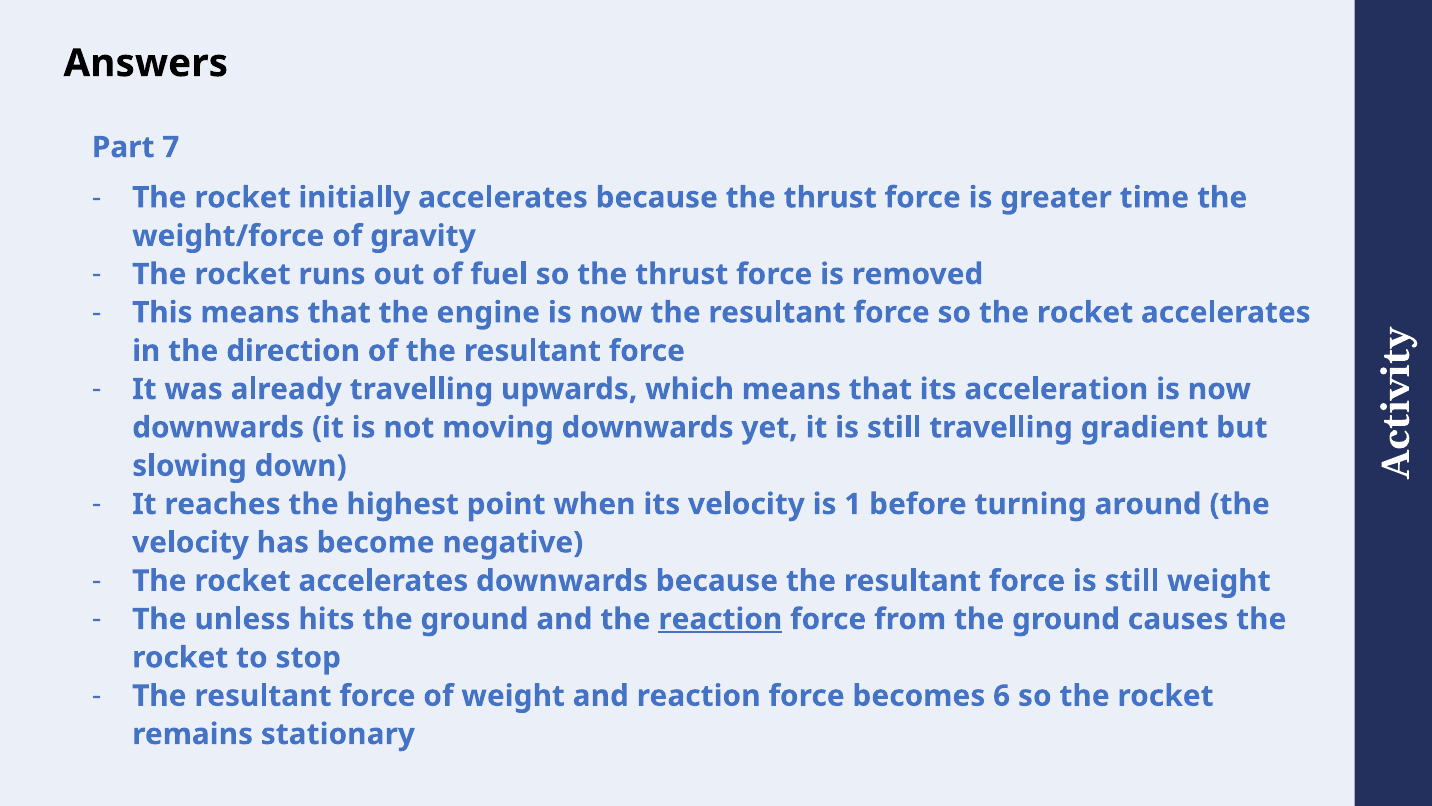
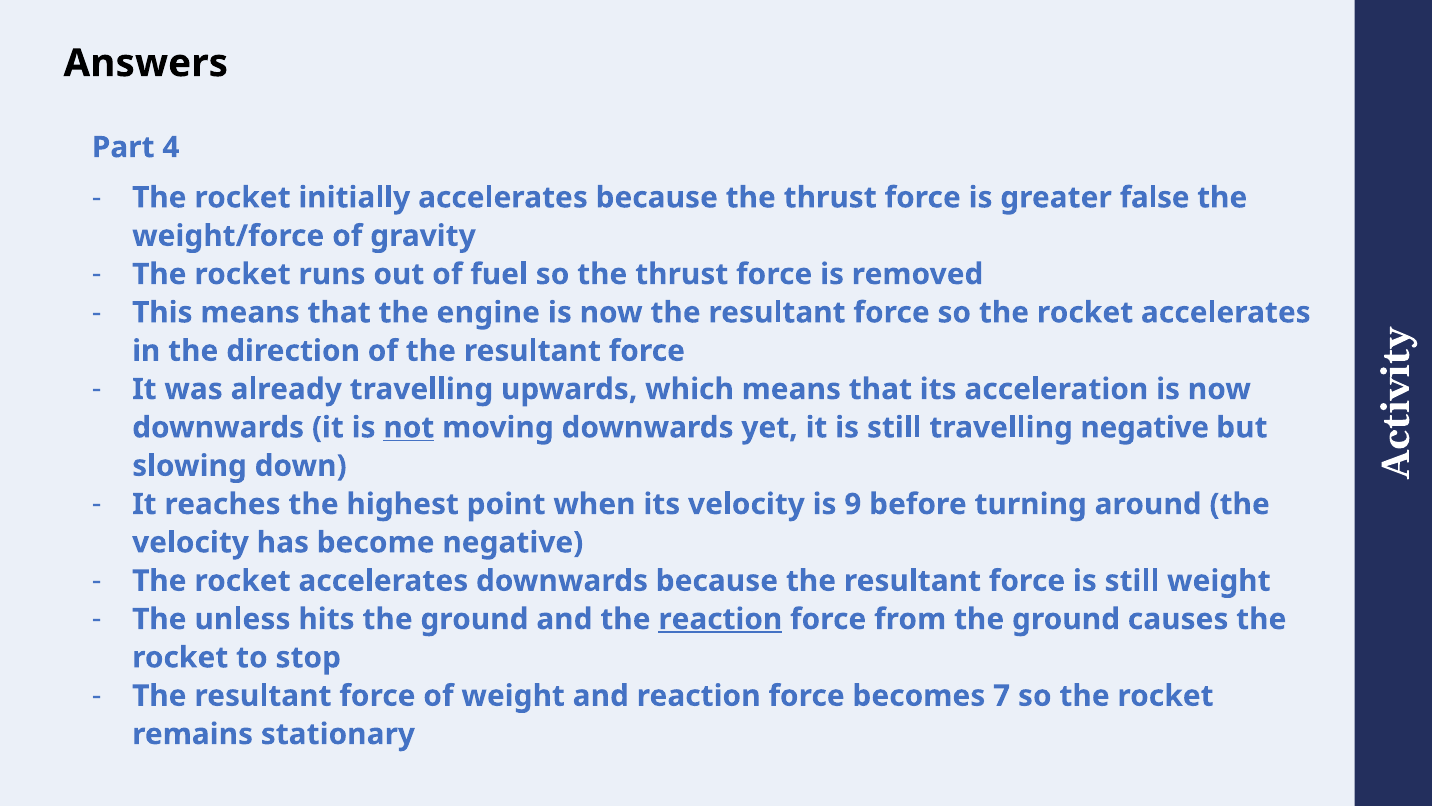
7: 7 -> 4 (171, 147)
time: time -> false (1155, 198)
not underline: none -> present (409, 427)
travelling gradient: gradient -> negative (1145, 427)
1: 1 -> 9 (853, 504)
6: 6 -> 7 (1002, 696)
